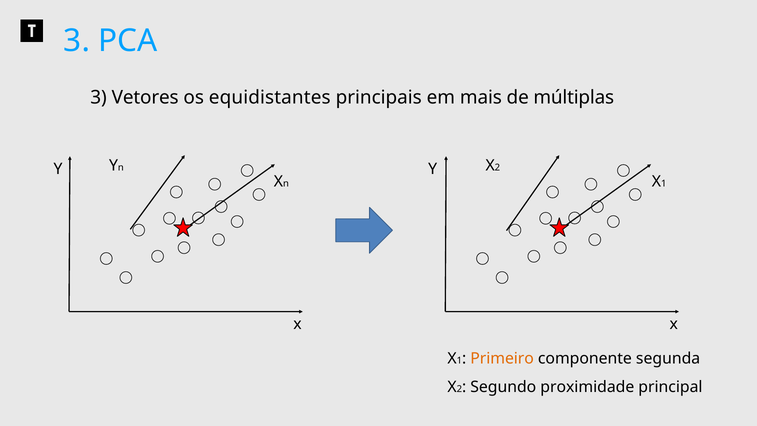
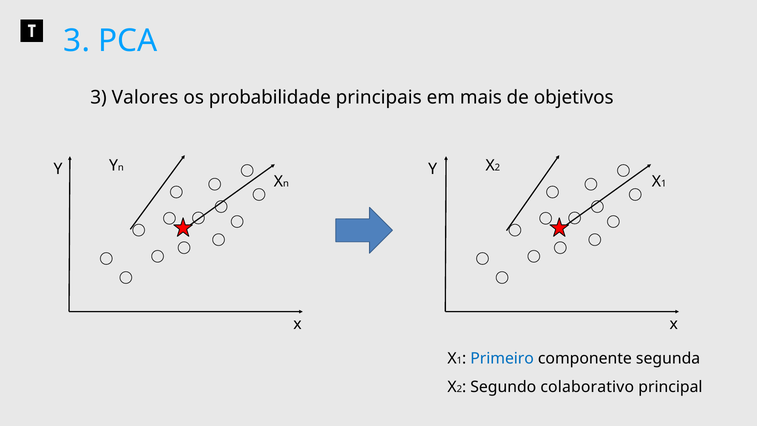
Vetores: Vetores -> Valores (145, 98)
equidistantes: equidistantes -> probabilidade (270, 98)
múltiplas: múltiplas -> objetivos (574, 98)
Primeiro colour: orange -> blue (502, 359)
proximidade: proximidade -> colaborativo (587, 387)
